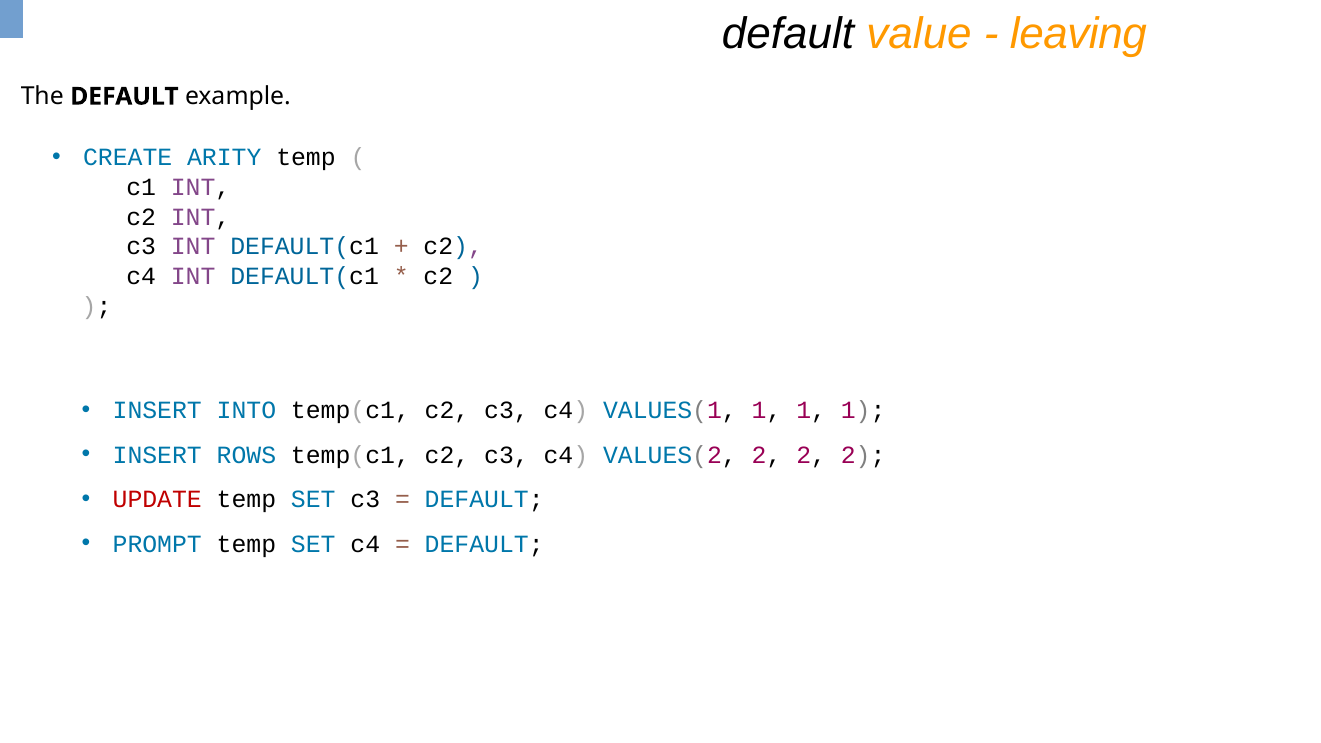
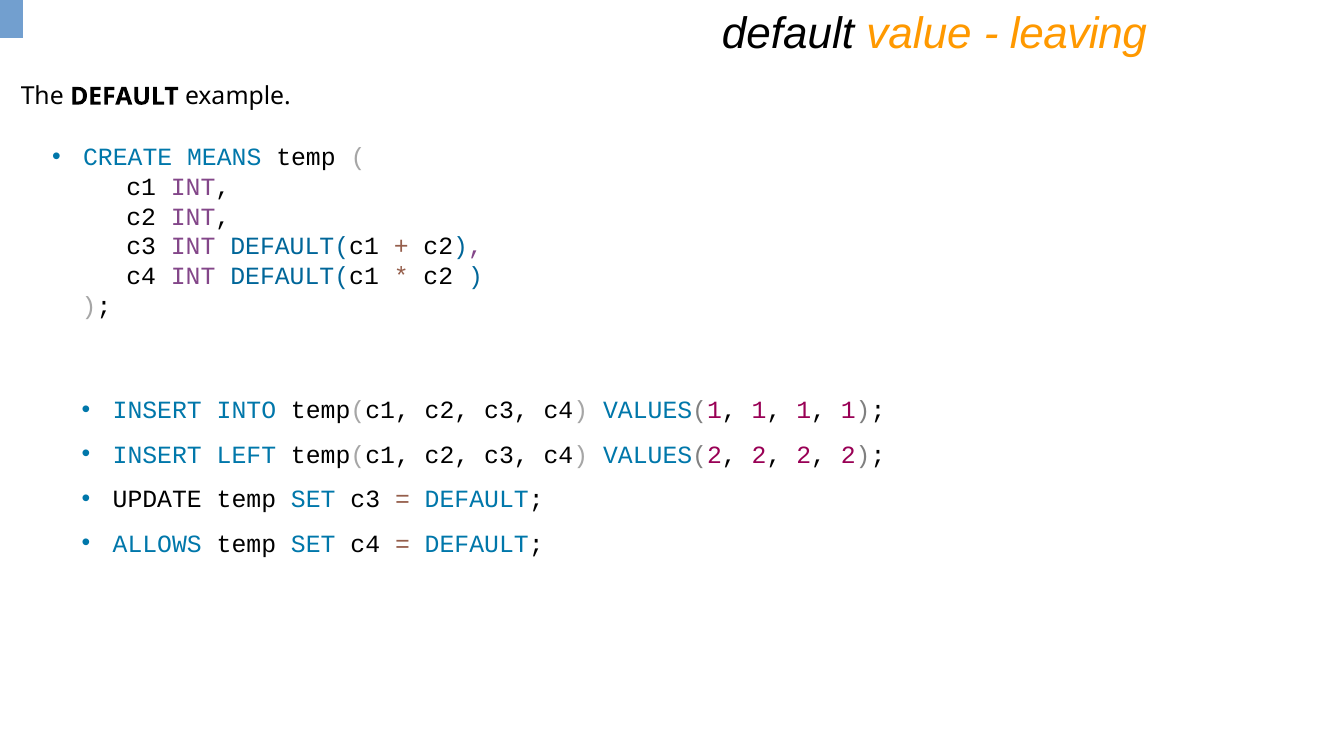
ARITY: ARITY -> MEANS (224, 158)
ROWS: ROWS -> LEFT (246, 455)
UPDATE colour: red -> black (157, 499)
PROMPT: PROMPT -> ALLOWS (157, 544)
